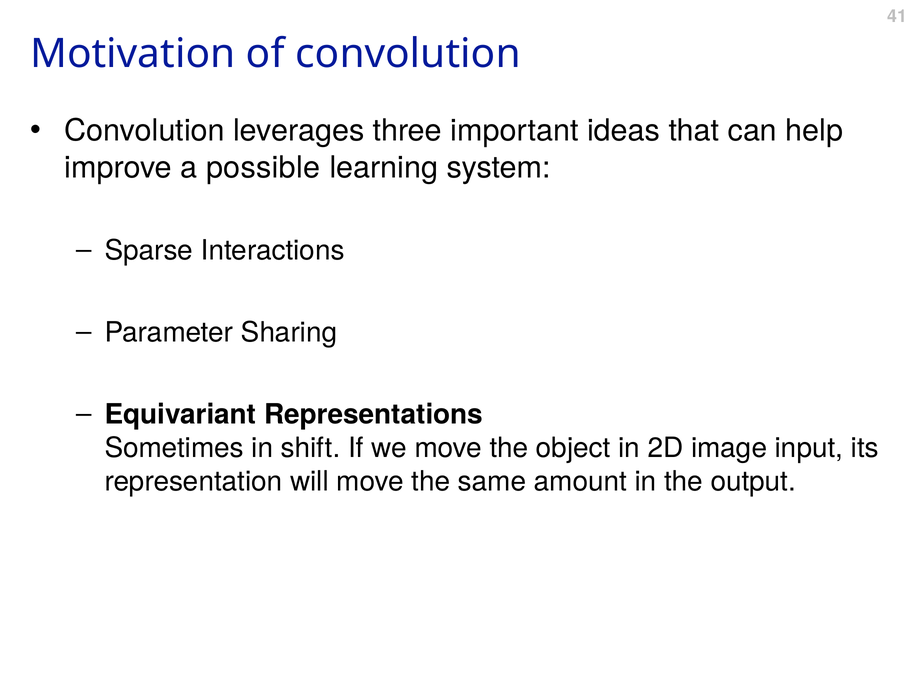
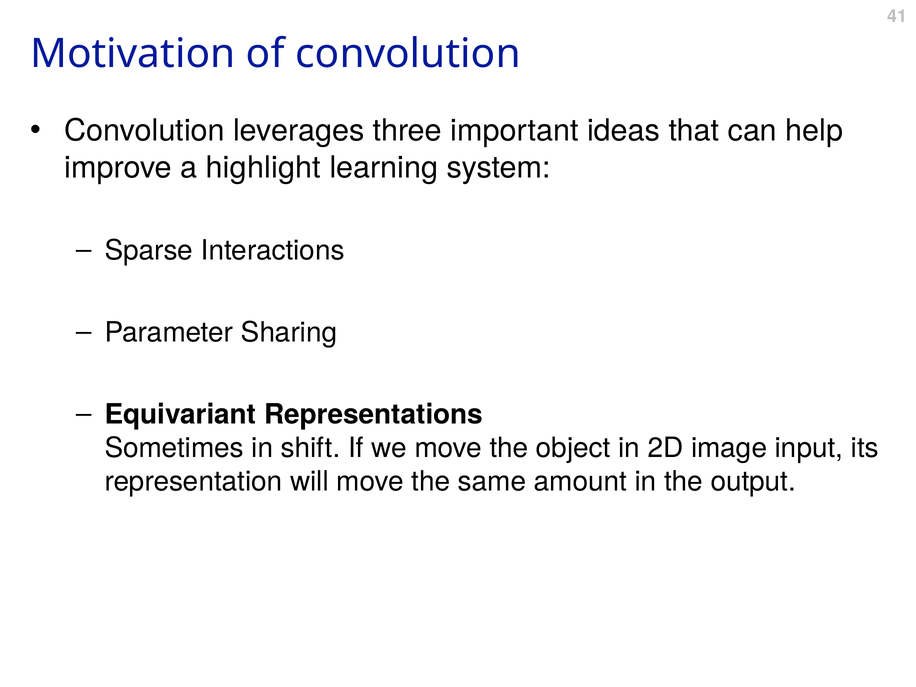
possible: possible -> highlight (263, 167)
